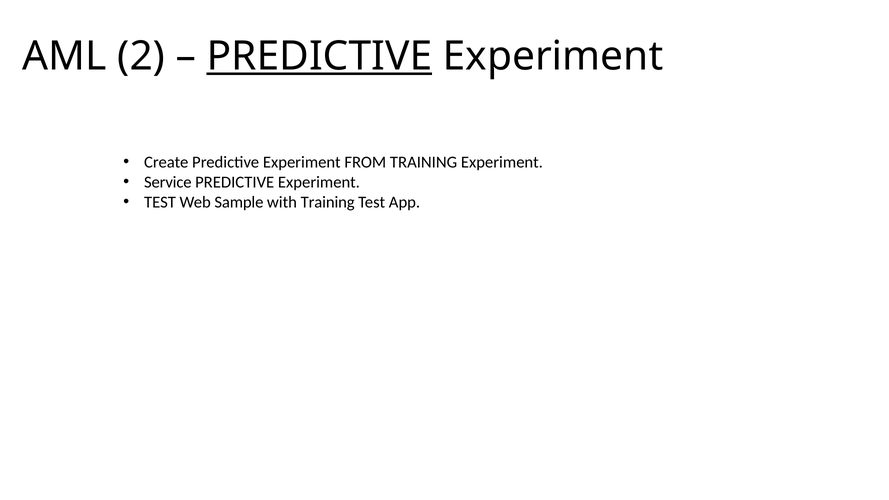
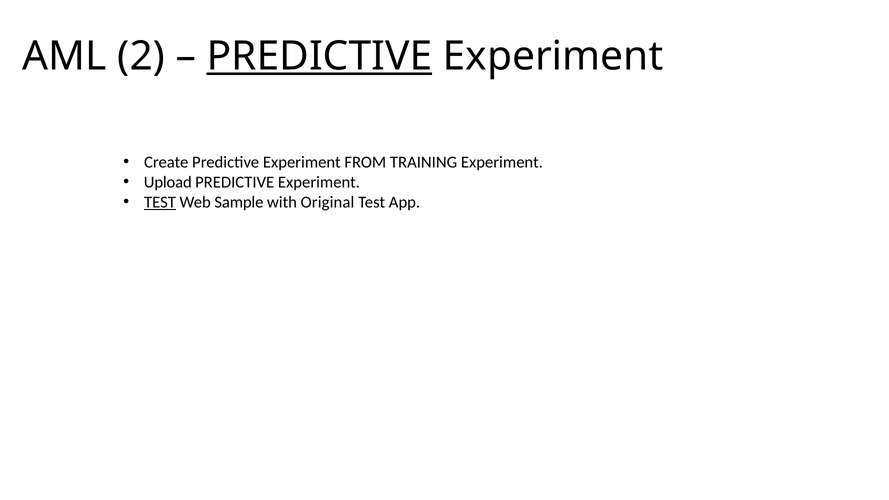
Service: Service -> Upload (168, 182)
TEST underline: none -> present (160, 202)
with Training: Training -> Original (328, 202)
